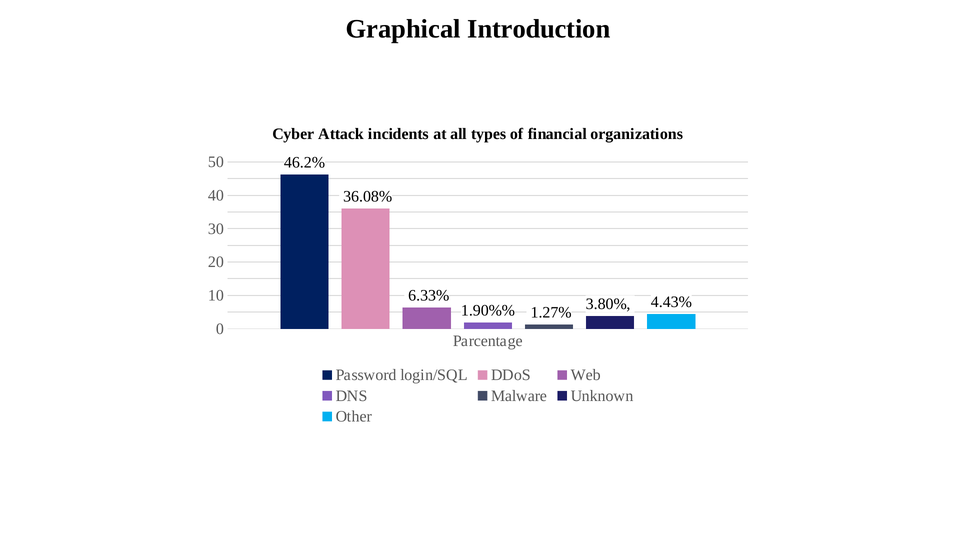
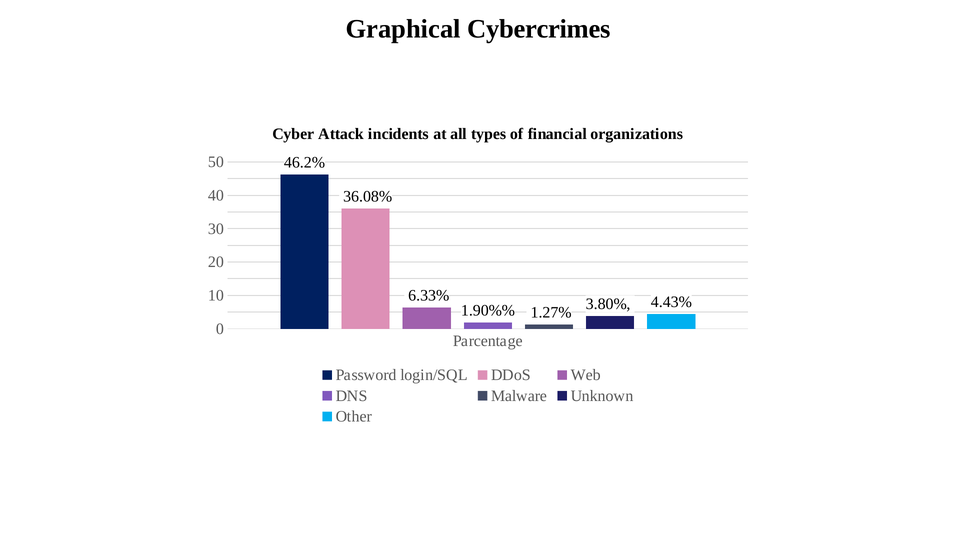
Introduction: Introduction -> Cybercrimes (539, 29)
